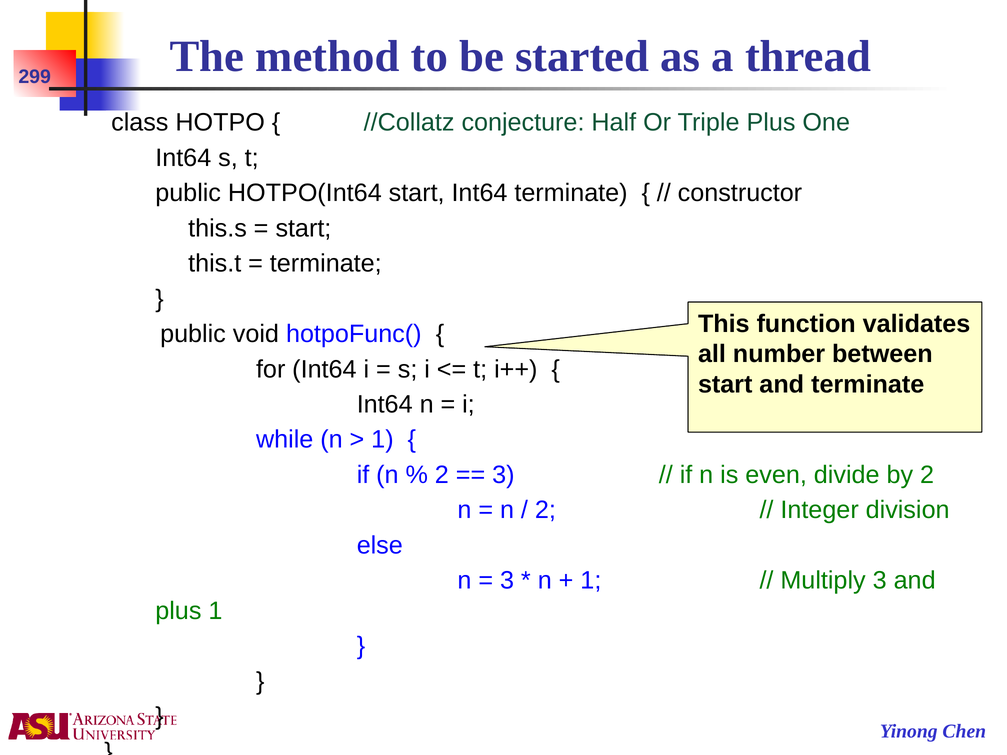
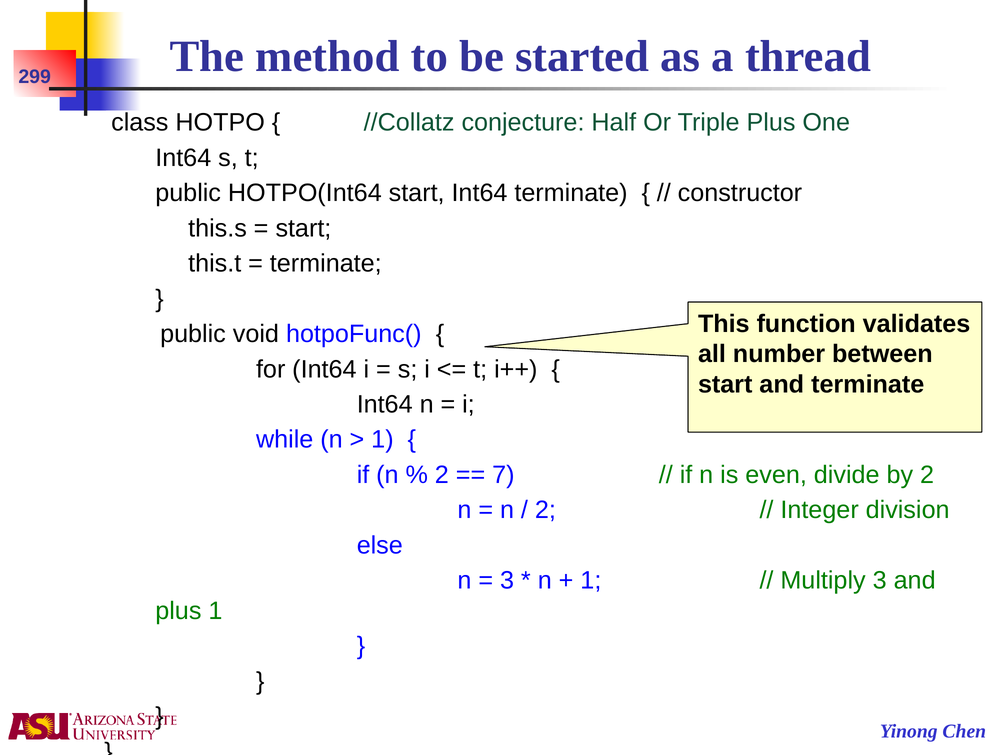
3: 3 -> 7 (503, 475)
